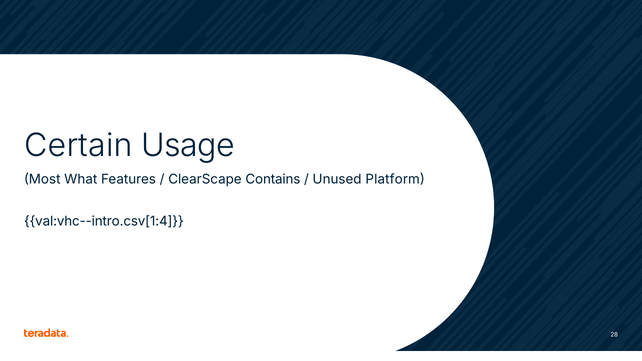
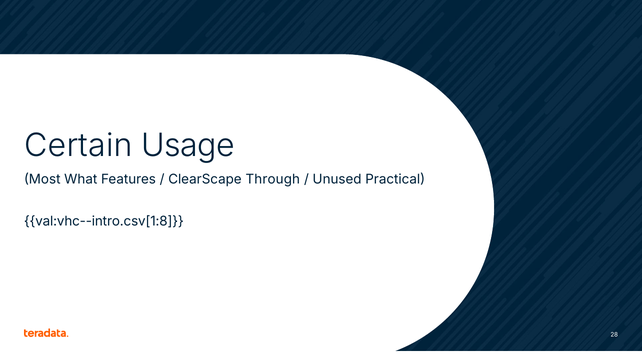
Contains: Contains -> Through (273, 179)
Platform: Platform -> Practical (395, 179)
val:vhc--intro.csv[1:4: val:vhc--intro.csv[1:4 -> val:vhc--intro.csv[1:8 (104, 222)
